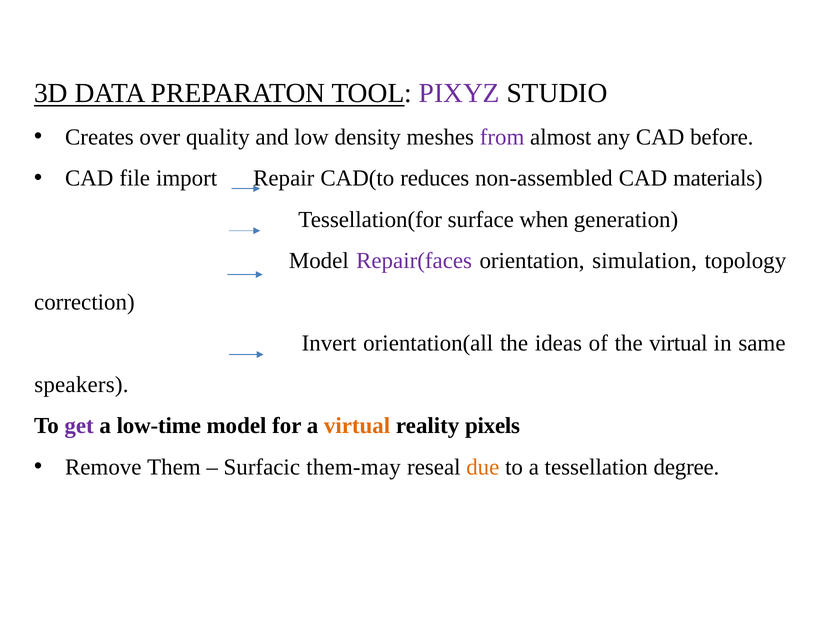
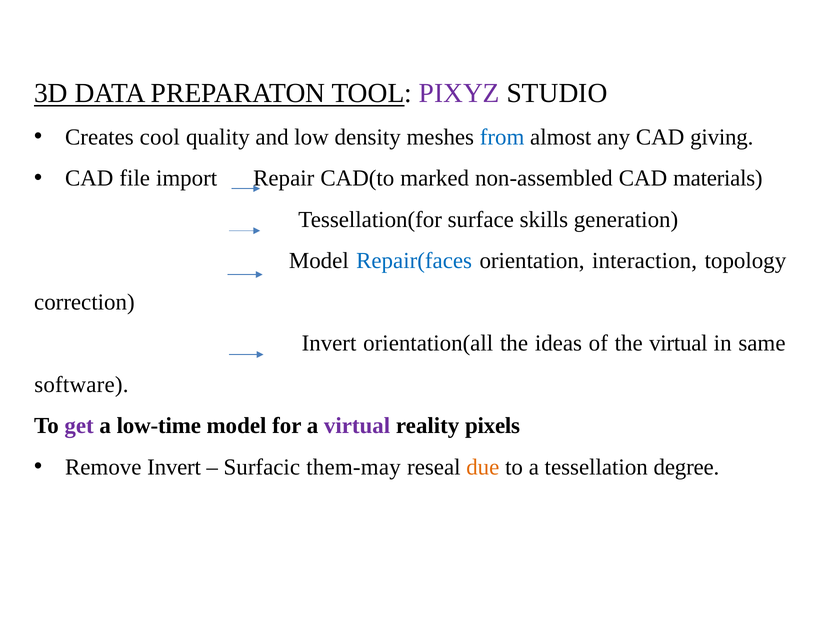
over: over -> cool (160, 137)
from colour: purple -> blue (502, 137)
before: before -> giving (722, 137)
reduces: reduces -> marked (435, 178)
when: when -> skills (544, 220)
Repair(faces colour: purple -> blue (414, 261)
simulation: simulation -> interaction (645, 261)
speakers: speakers -> software (81, 385)
virtual colour: orange -> purple (357, 426)
Remove Them: Them -> Invert (174, 467)
